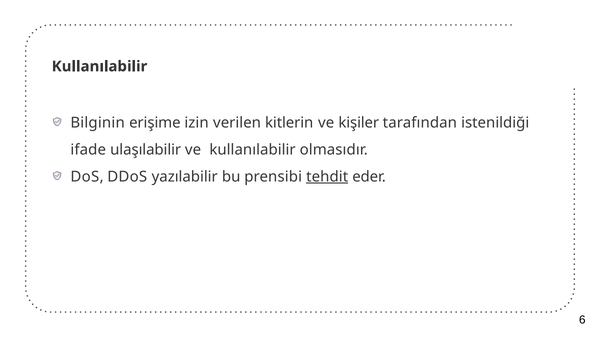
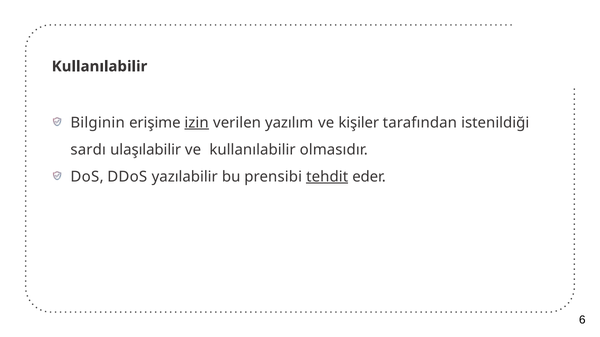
izin underline: none -> present (197, 123)
kitlerin: kitlerin -> yazılım (289, 123)
ifade: ifade -> sardı (88, 150)
